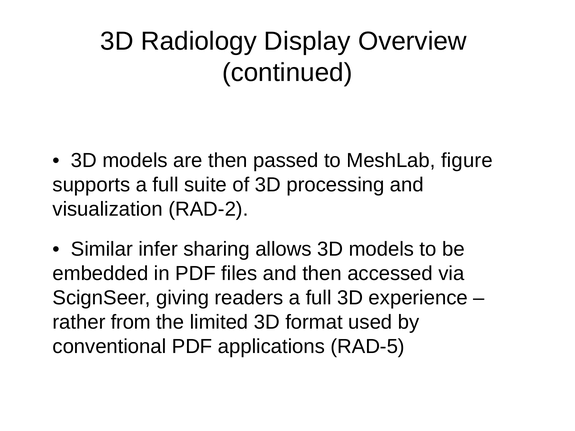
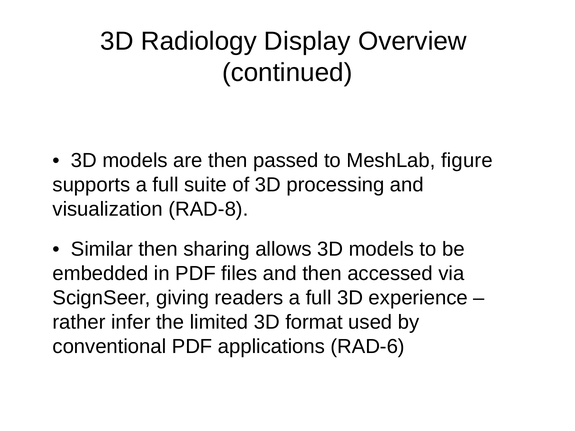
RAD-2: RAD-2 -> RAD-8 (208, 209)
Similar infer: infer -> then (158, 249)
from: from -> infer (131, 323)
RAD-5: RAD-5 -> RAD-6 (368, 347)
